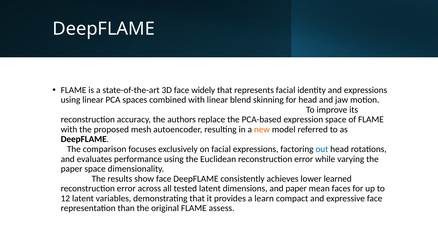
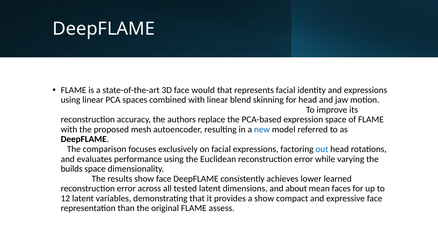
widely: widely -> would (203, 90)
new colour: orange -> blue (262, 130)
paper: paper -> builds (72, 169)
and paper: paper -> about (296, 189)
a learn: learn -> show (264, 199)
